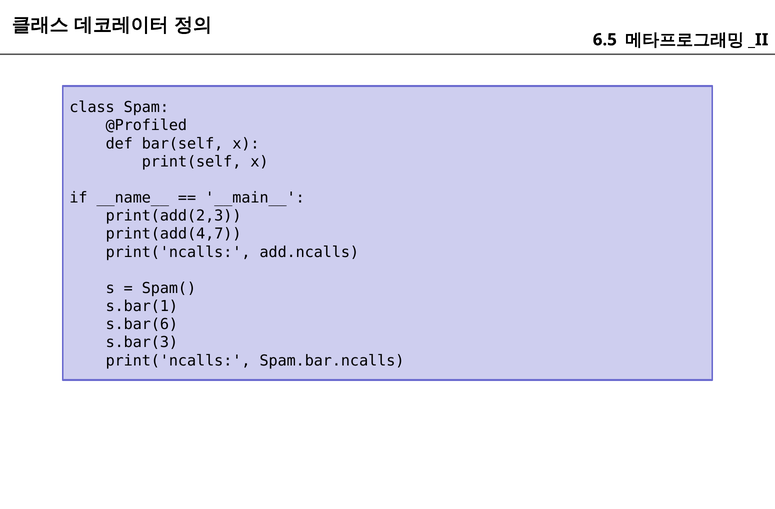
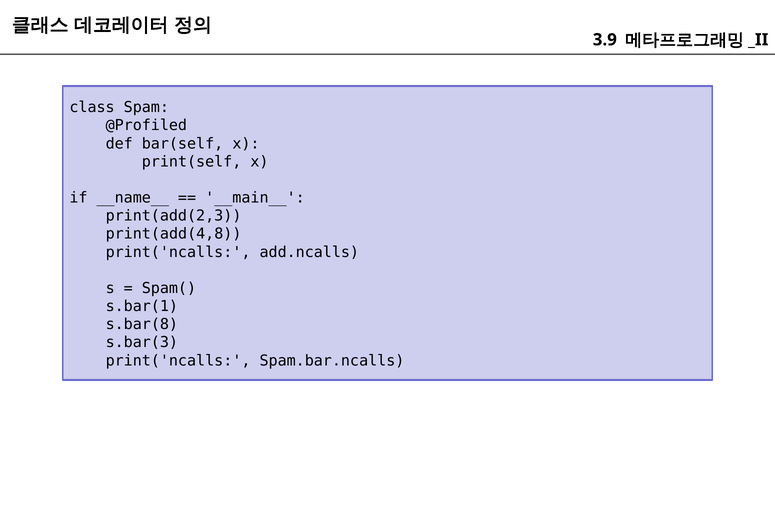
6.5: 6.5 -> 3.9 (605, 40)
print(add(4,7: print(add(4,7 -> print(add(4,8 (174, 234)
s.bar(6: s.bar(6 -> s.bar(8 (142, 324)
